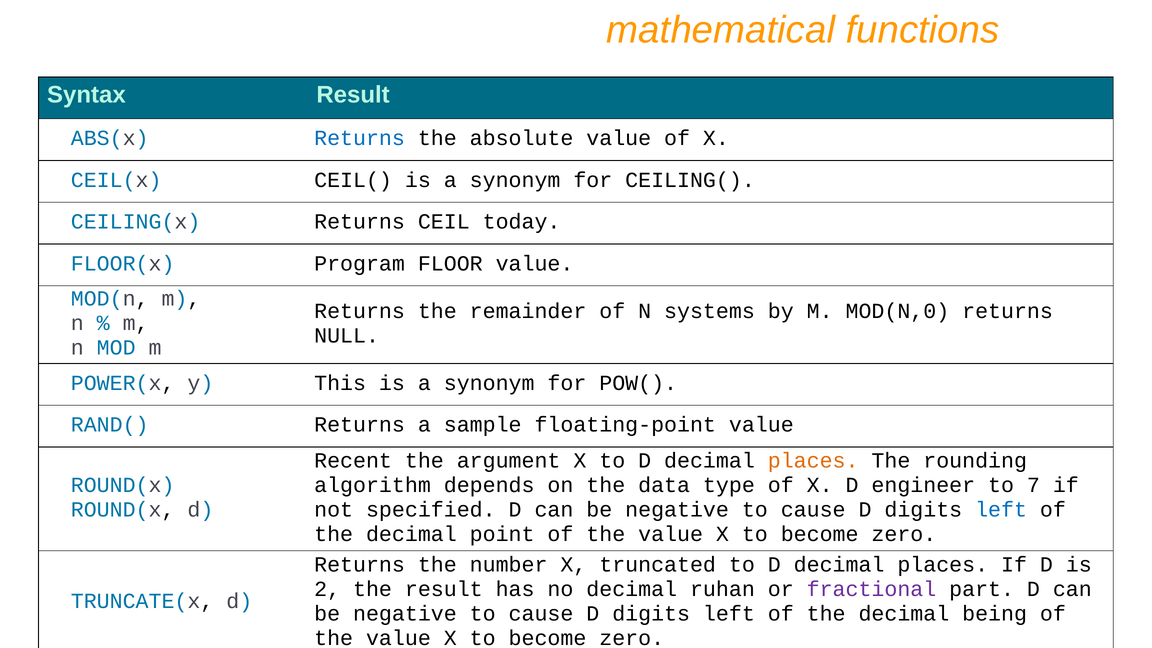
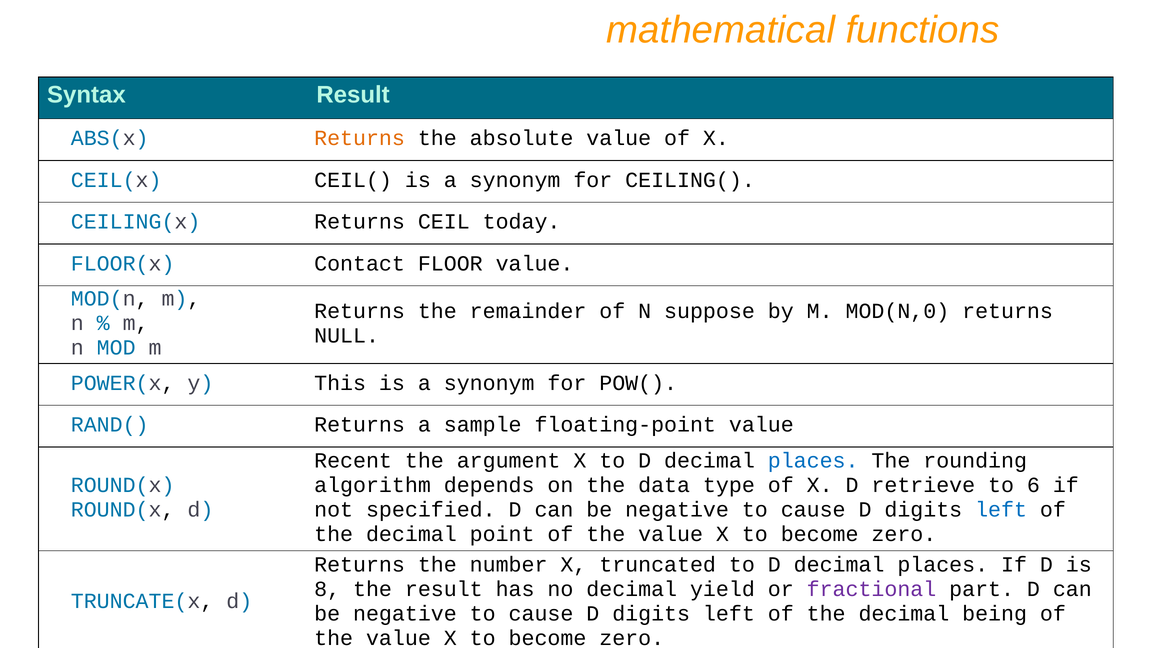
Returns colour: blue -> orange (360, 138)
Program: Program -> Contact (360, 263)
systems: systems -> suppose (709, 311)
places colour: orange -> blue (813, 461)
engineer: engineer -> retrieve (923, 485)
7: 7 -> 6 (1033, 485)
2: 2 -> 8 (327, 589)
ruhan: ruhan -> yield (722, 589)
